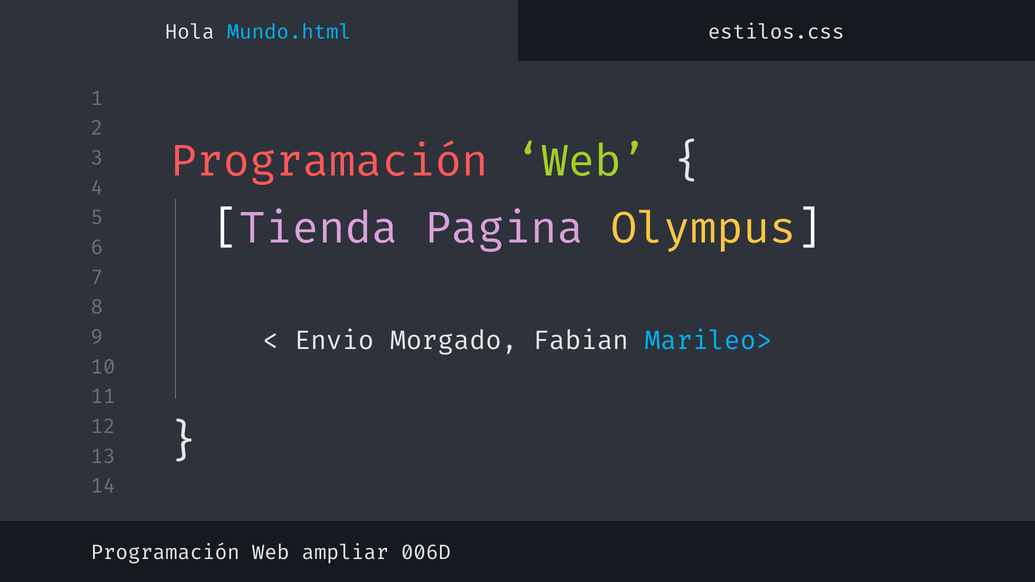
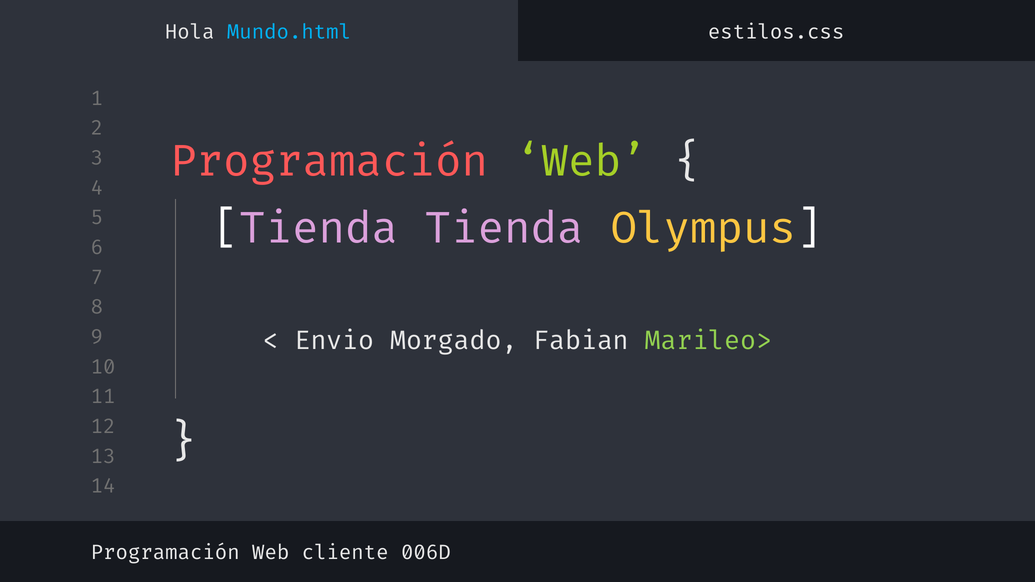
Tienda Pagina: Pagina -> Tienda (504, 228)
Marileo> colour: light blue -> light green (708, 341)
ampliar: ampliar -> cliente (345, 553)
